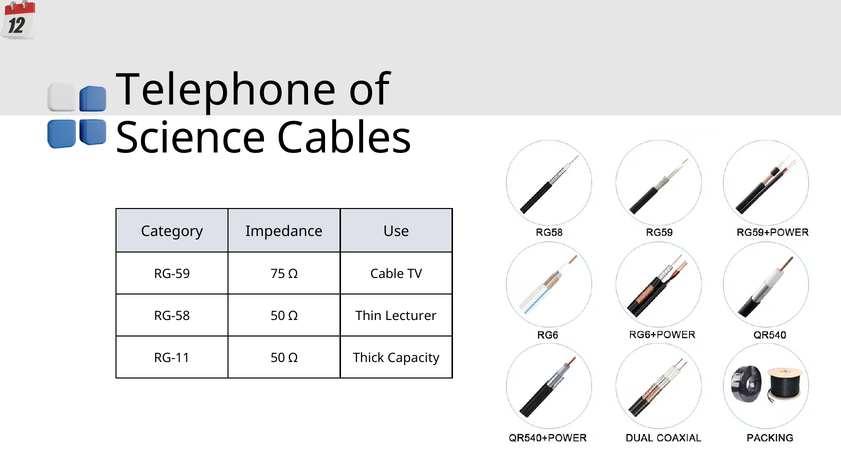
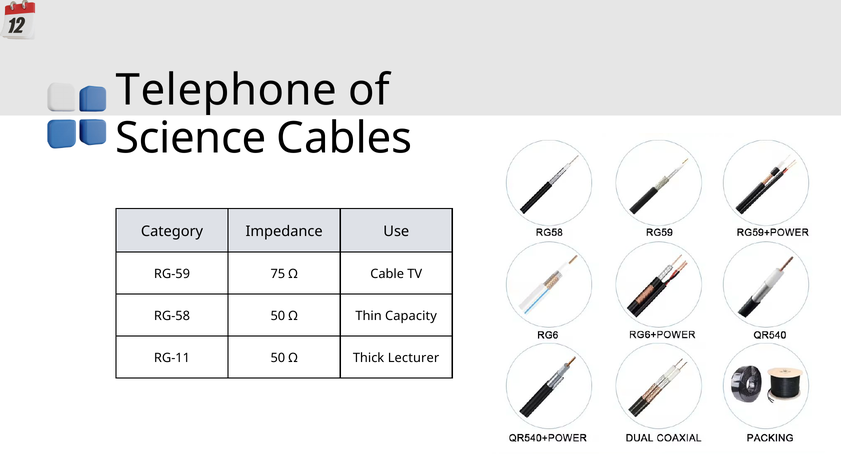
Lecturer: Lecturer -> Capacity (411, 316)
Capacity: Capacity -> Lecturer (413, 358)
